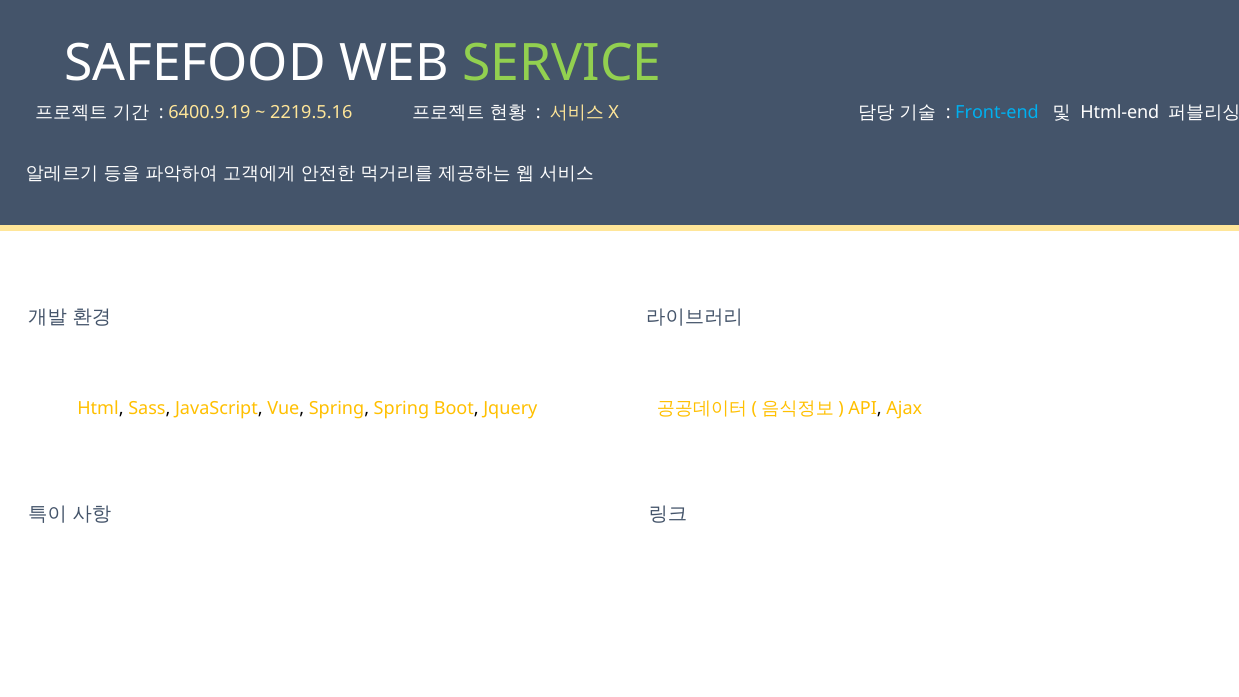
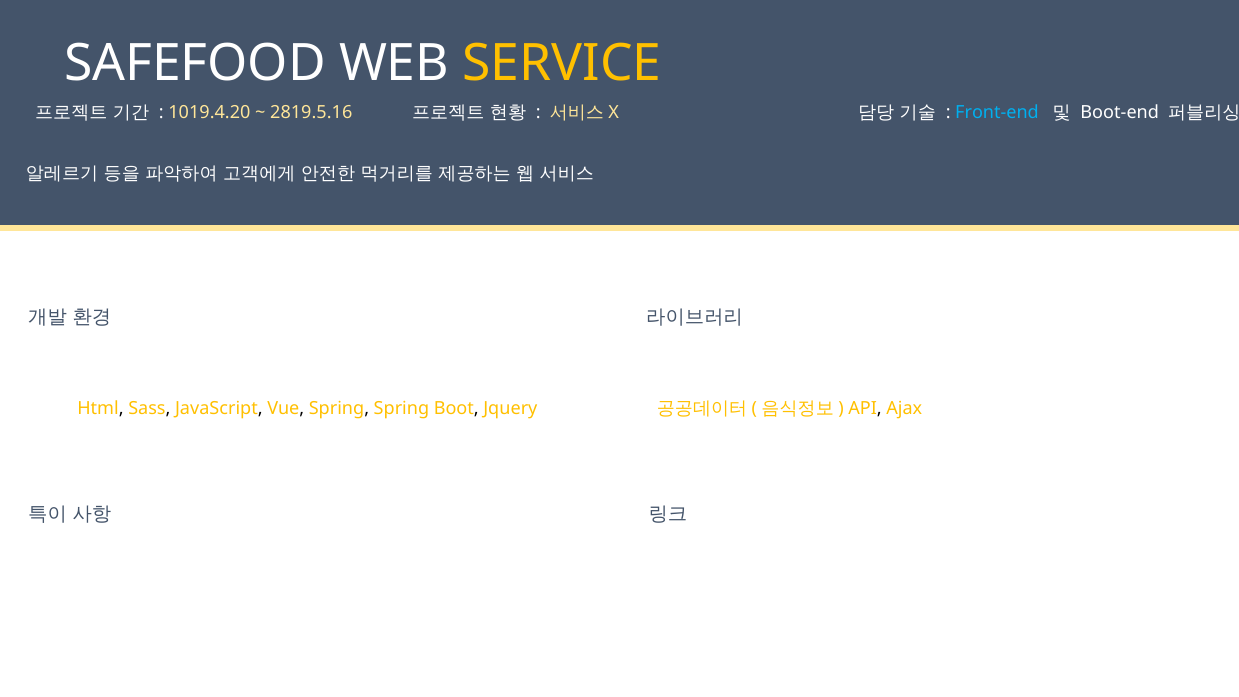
SERVICE colour: light green -> yellow (562, 63)
6400.9.19: 6400.9.19 -> 1019.4.20 (209, 113)
2219.5.16: 2219.5.16 -> 2819.5.16 (311, 113)
Html-end: Html-end -> Boot-end (1120, 113)
